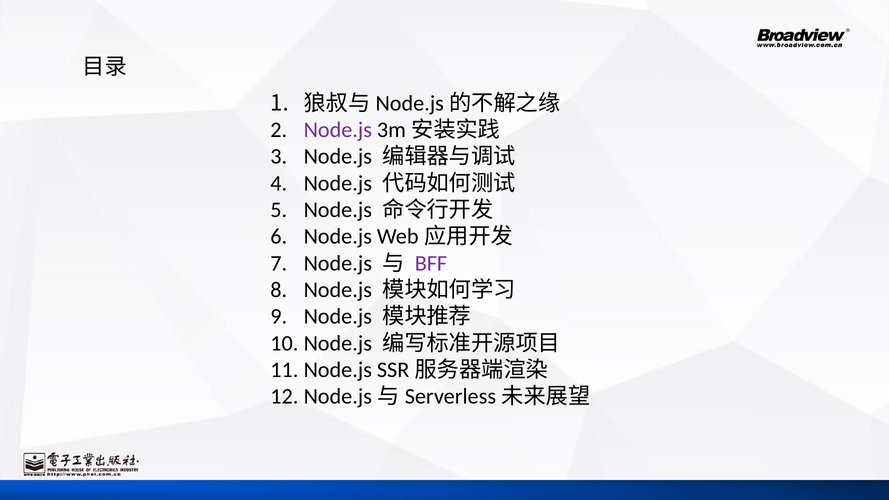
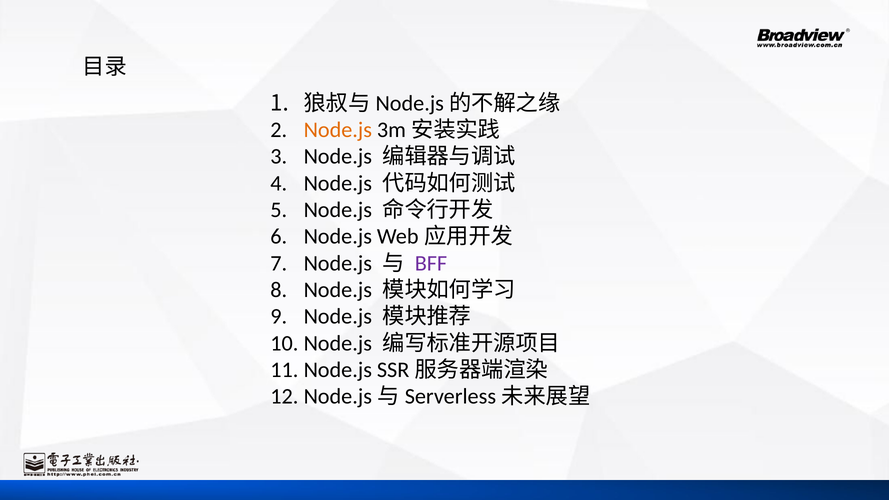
Node.js colour: purple -> orange (338, 130)
